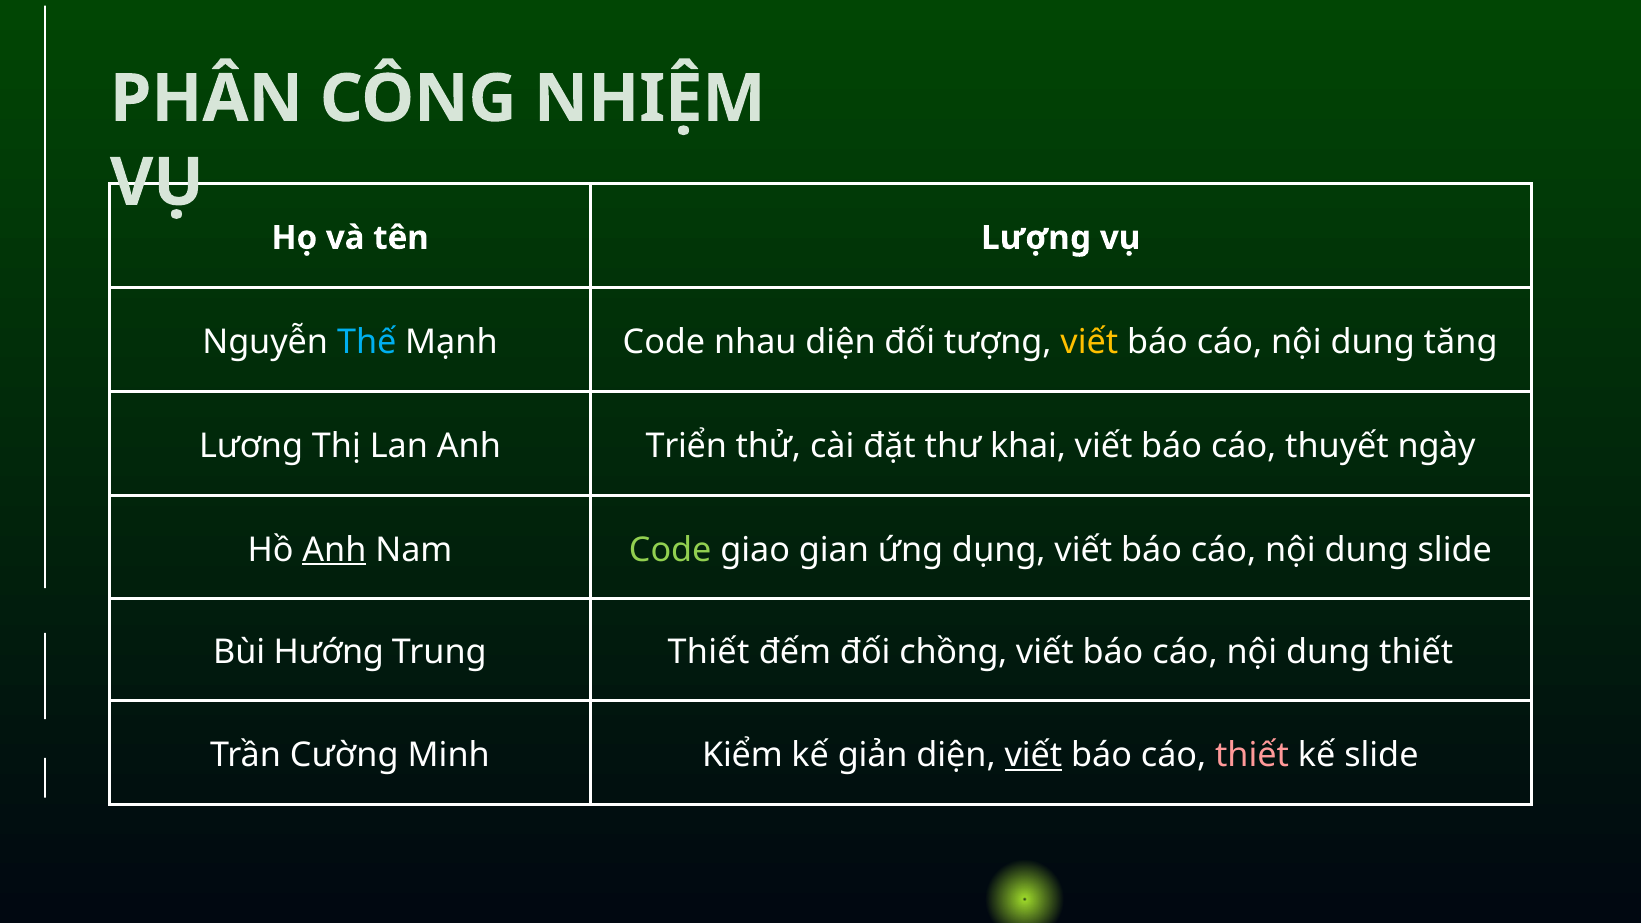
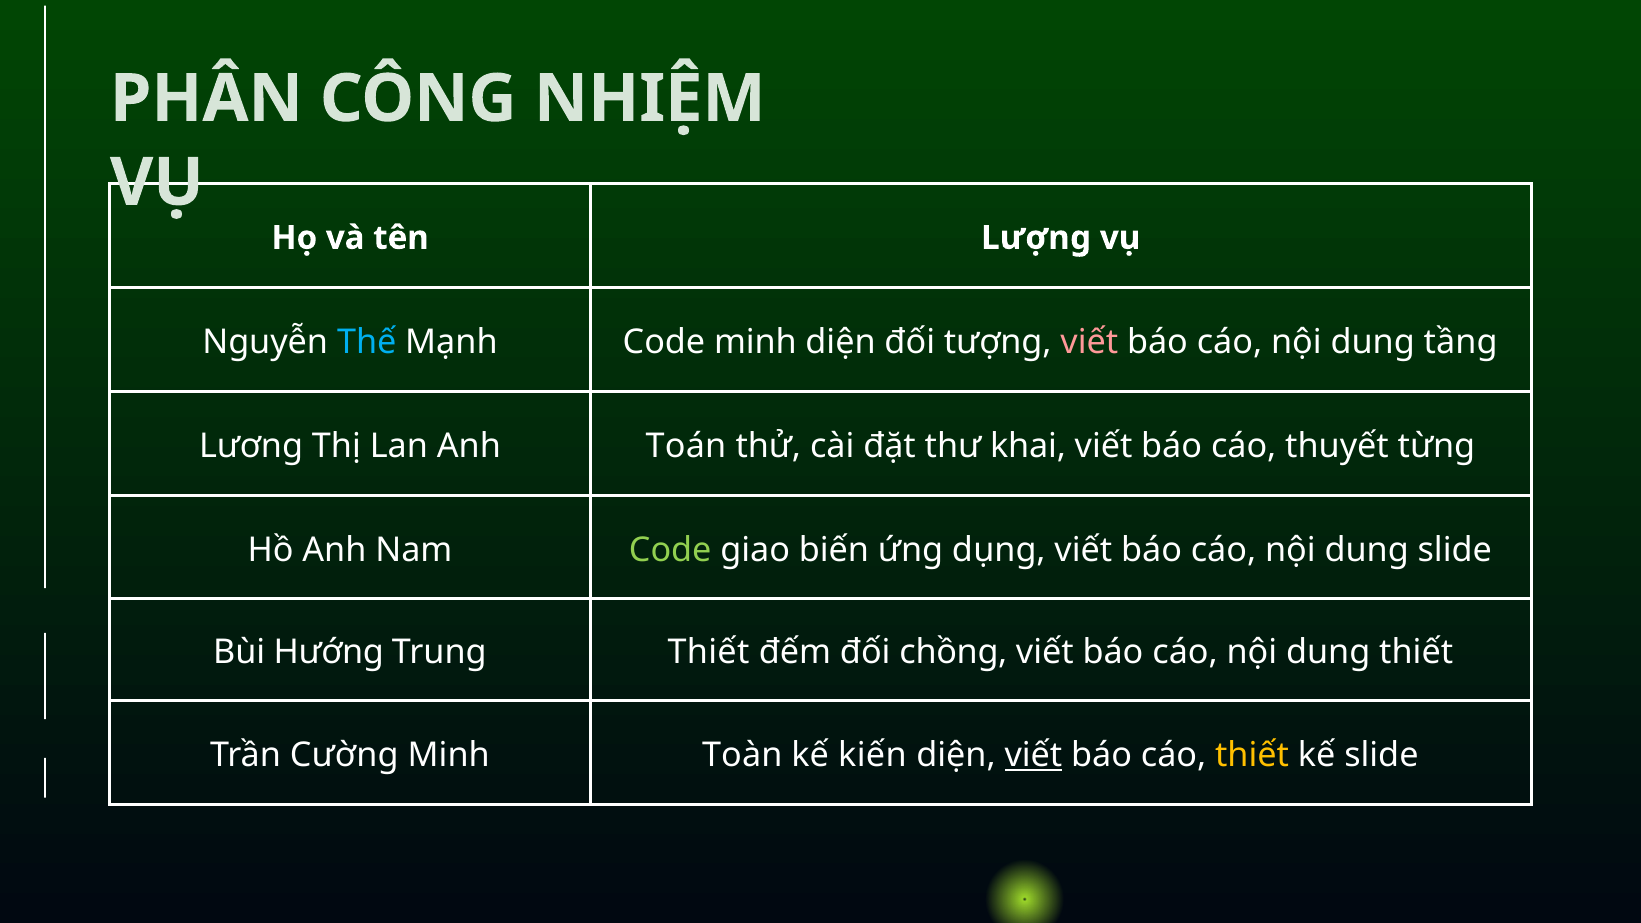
Code nhau: nhau -> minh (755, 342)
viết colour: yellow -> pink (1089, 342)
tăng: tăng -> tầng (1461, 342)
Triển: Triển -> Toán (686, 446)
ngày: ngày -> từng (1436, 446)
Anh underline: present -> none (334, 550)
gian: gian -> biến (834, 550)
Kiểm: Kiểm -> Toàn (742, 755)
giản: giản -> kiến (872, 755)
thiết colour: pink -> yellow (1252, 755)
